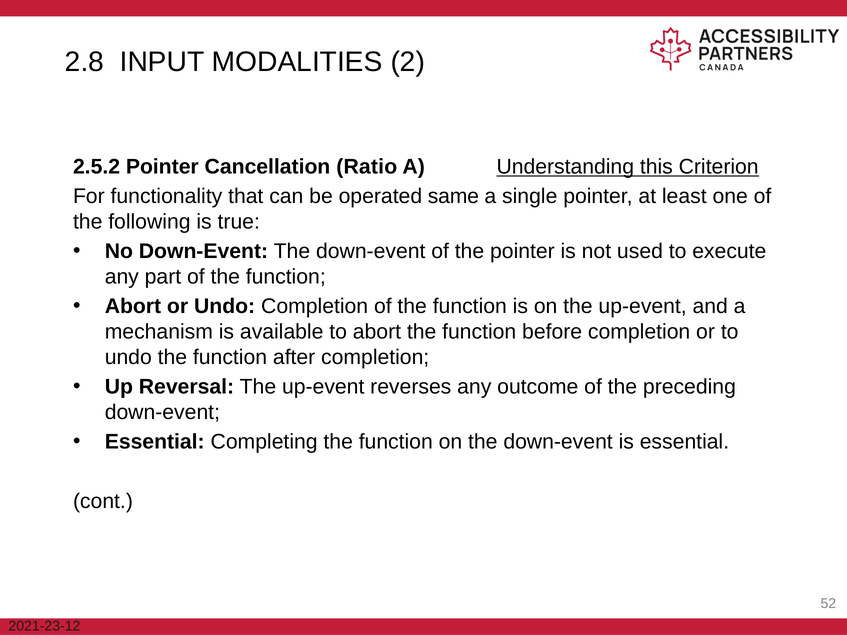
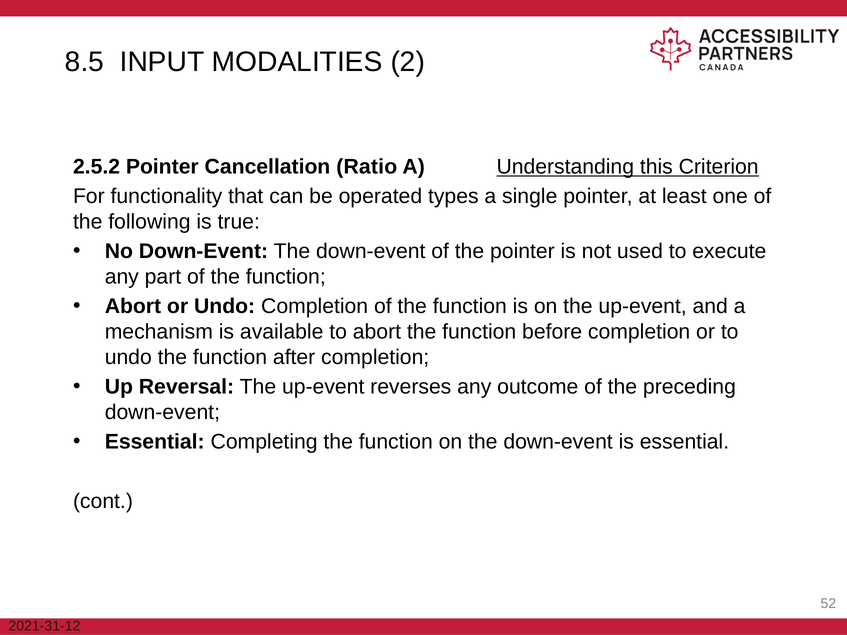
2.8: 2.8 -> 8.5 (85, 62)
same: same -> types (453, 196)
2021-23-12: 2021-23-12 -> 2021-31-12 (44, 626)
